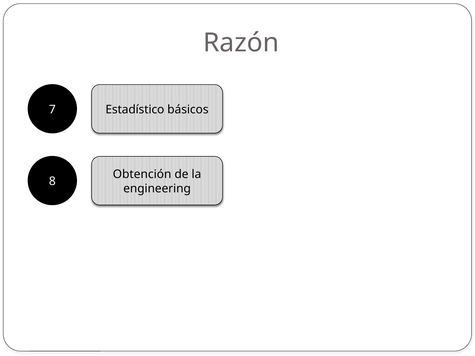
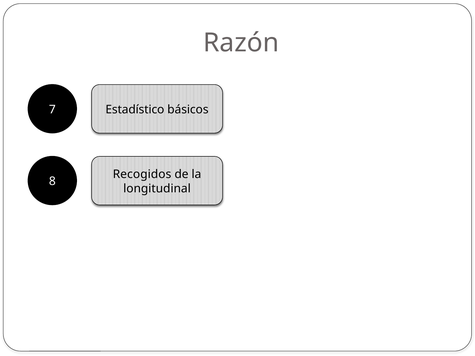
Obtención: Obtención -> Recogidos (142, 174)
engineering: engineering -> longitudinal (157, 189)
